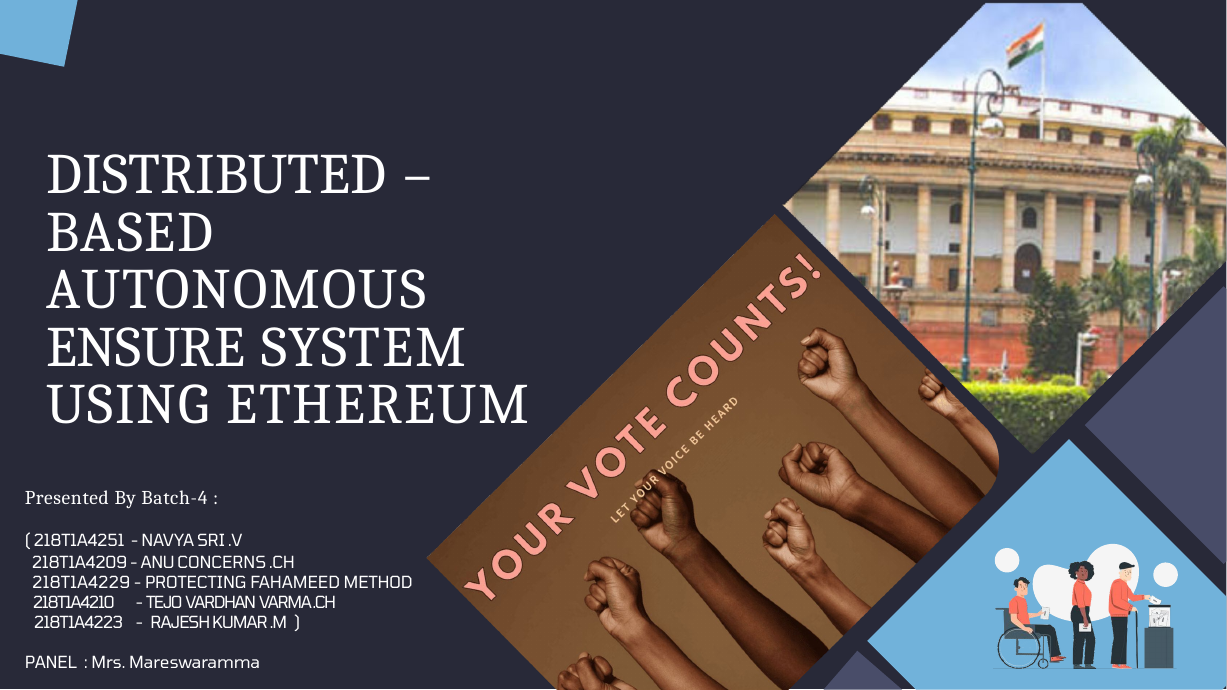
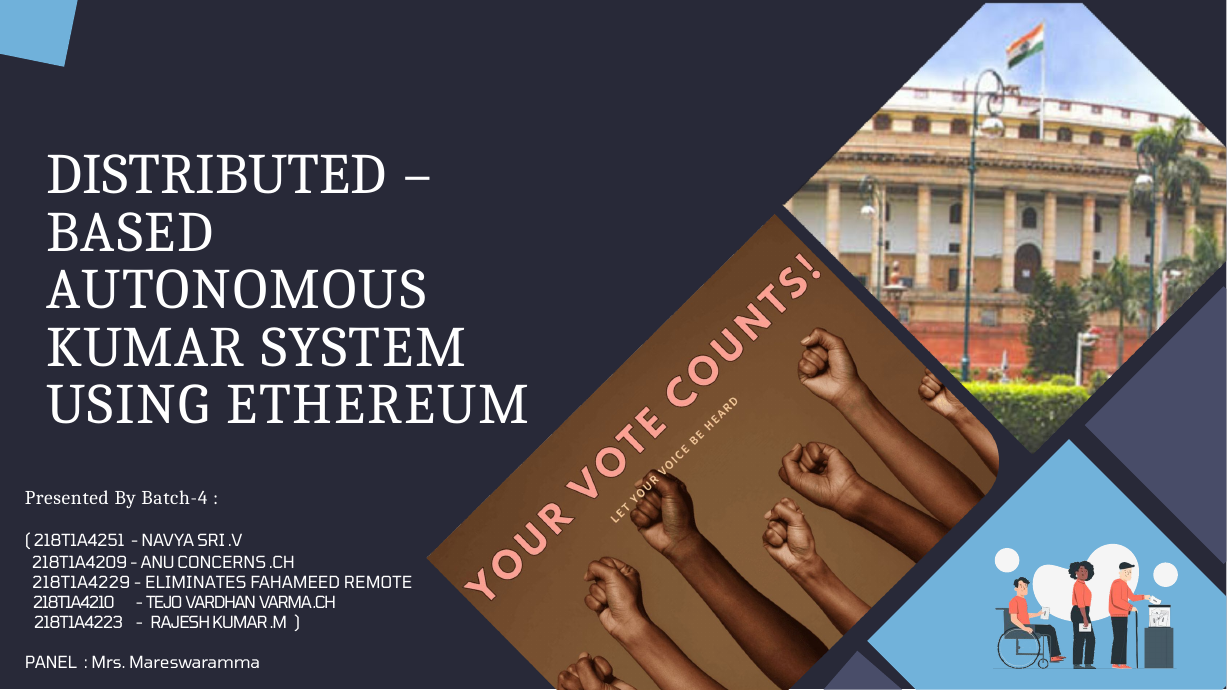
ENSURE: ENSURE -> KUMAR (145, 347)
PROTECTING: PROTECTING -> ELIMINATES (196, 583)
METHOD: METHOD -> REMOTE (378, 583)
